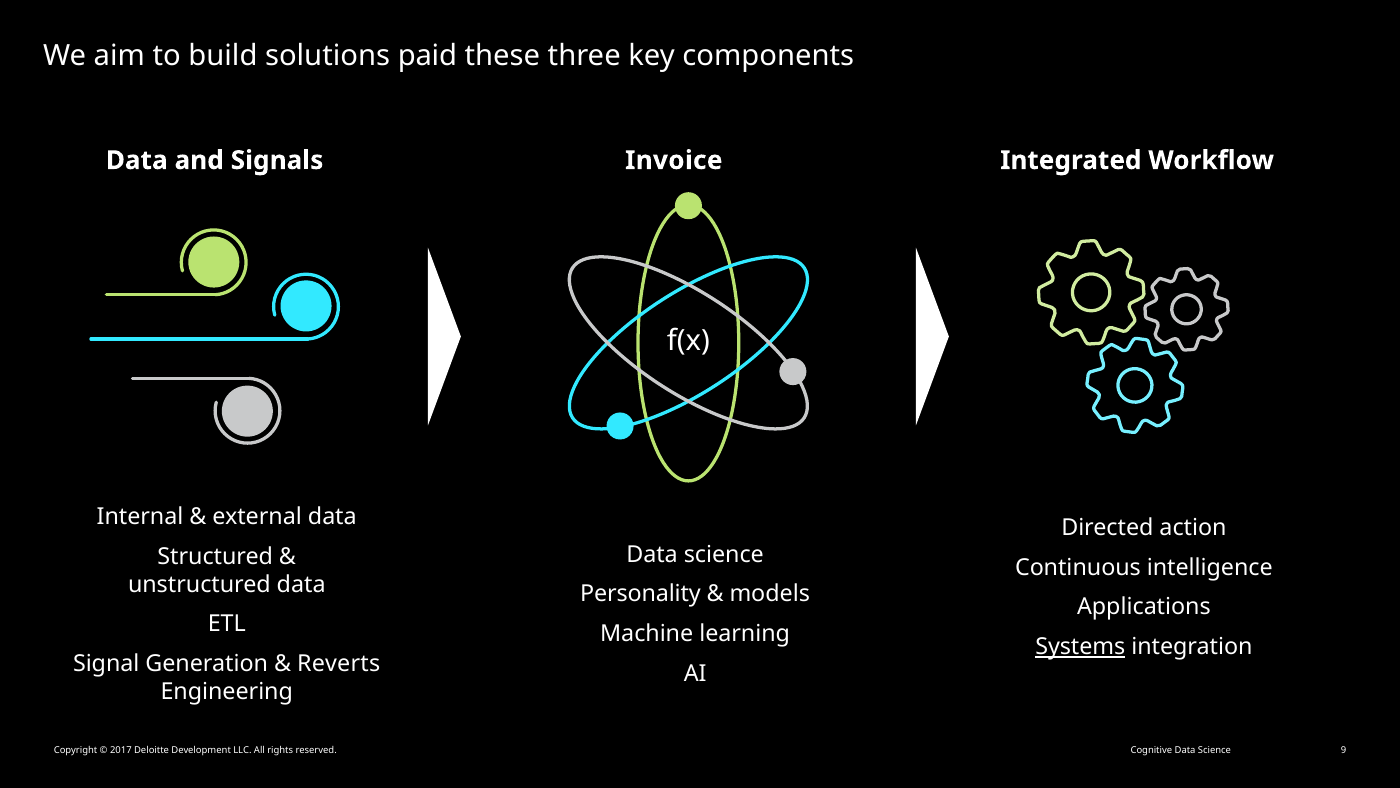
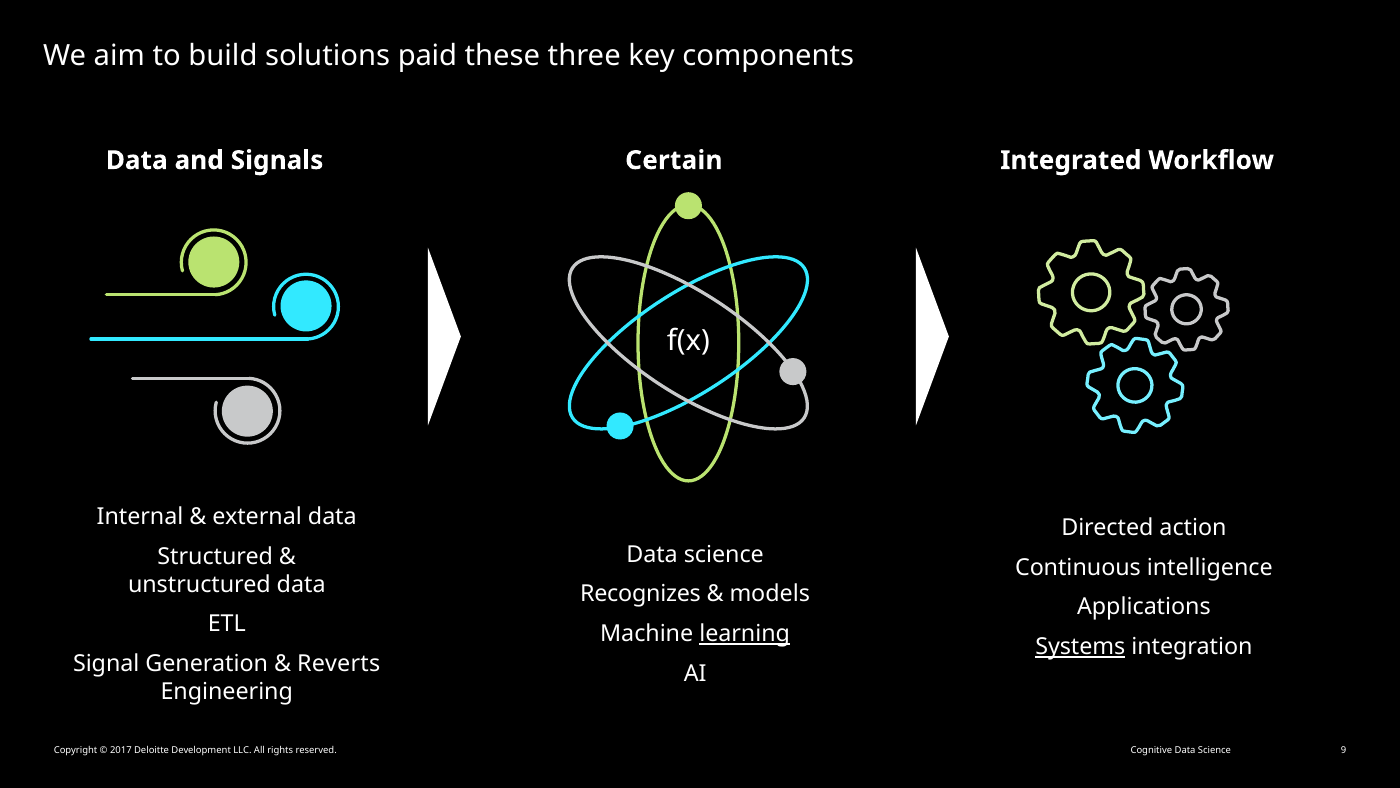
Invoice: Invoice -> Certain (674, 160)
Personality: Personality -> Recognizes (640, 594)
learning underline: none -> present (745, 634)
